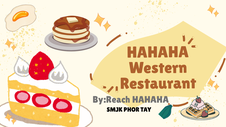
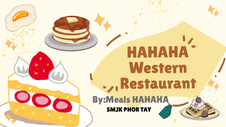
By:Reach: By:Reach -> By:Meals (111, 100)
